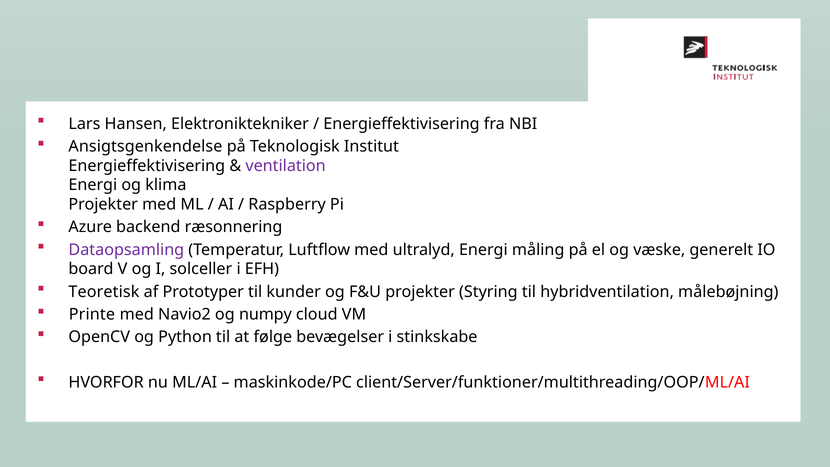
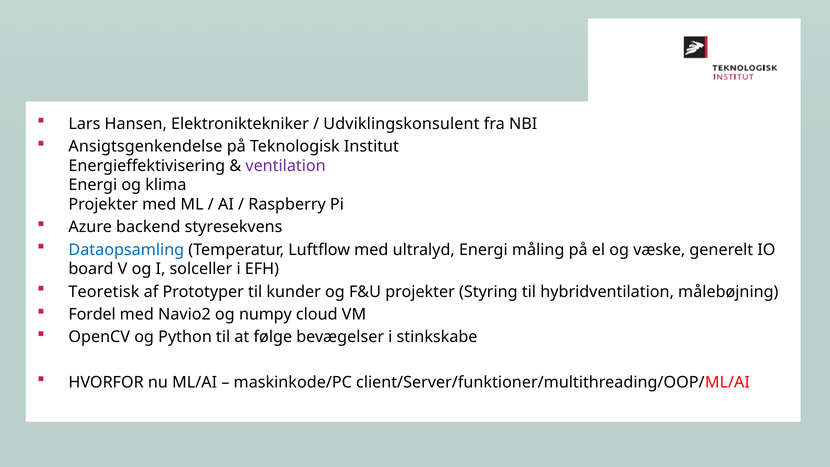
Energieffektivisering: Energieffektivisering -> Udviklingskonsulent (401, 124)
ræsonnering: ræsonnering -> styresekvens (234, 227)
Dataopsamling colour: purple -> blue (126, 250)
Printe: Printe -> Fordel (92, 314)
